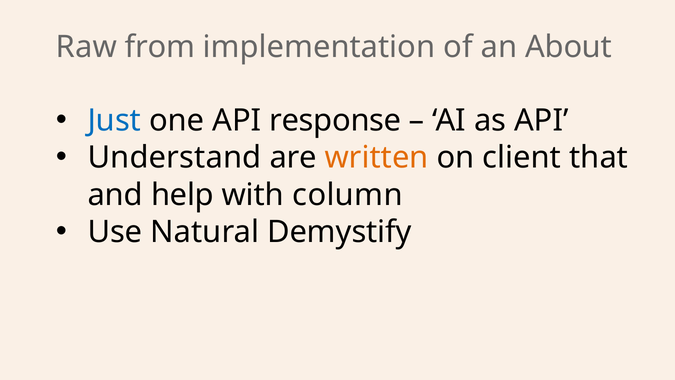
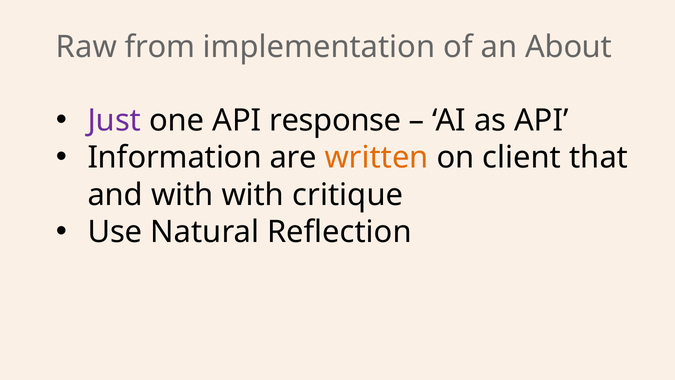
Just colour: blue -> purple (114, 120)
Understand: Understand -> Information (175, 158)
and help: help -> with (182, 195)
column: column -> critique (348, 195)
Demystify: Demystify -> Reflection (339, 232)
